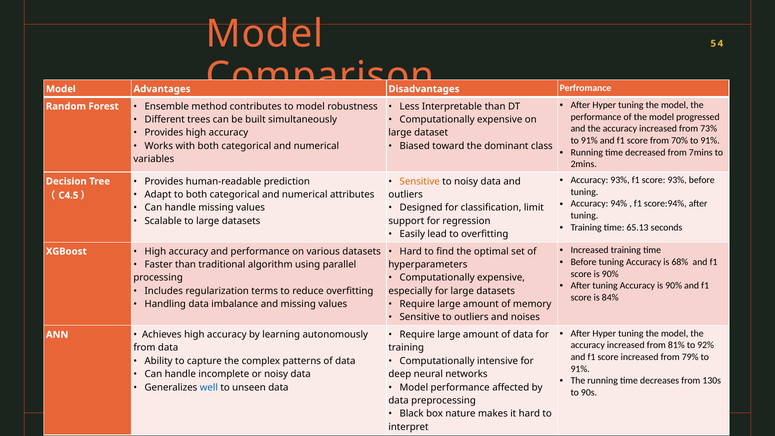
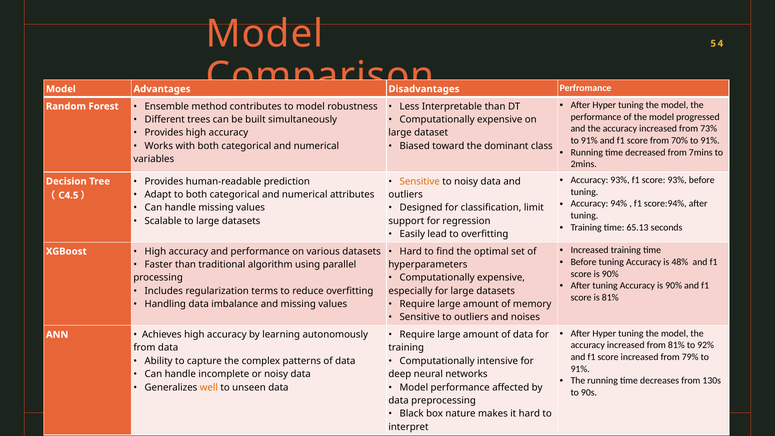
68%: 68% -> 48% (680, 262)
is 84%: 84% -> 81% (610, 297)
well colour: blue -> orange (209, 387)
